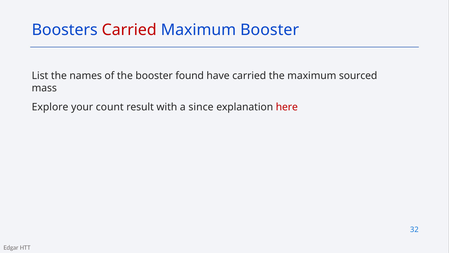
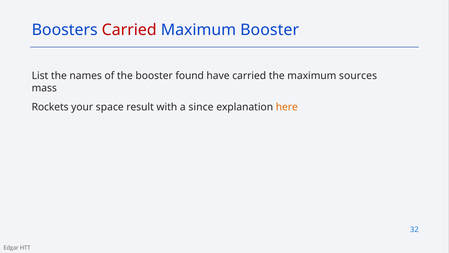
sourced: sourced -> sources (358, 76)
Explore: Explore -> Rockets (50, 107)
count: count -> space (110, 107)
here colour: red -> orange (287, 107)
